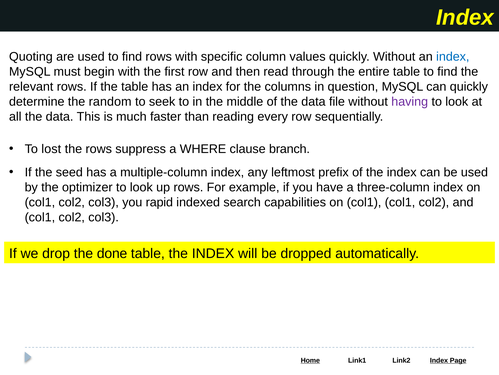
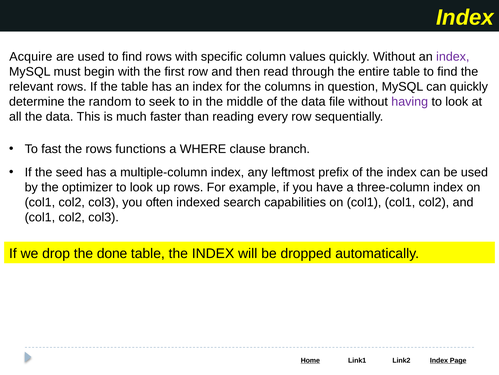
Quoting: Quoting -> Acquire (31, 57)
index colour: blue -> purple (453, 57)
lost: lost -> fast (51, 149)
suppress: suppress -> functions (141, 149)
rapid: rapid -> often (159, 202)
